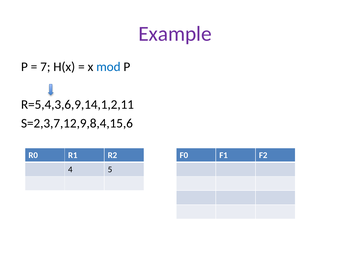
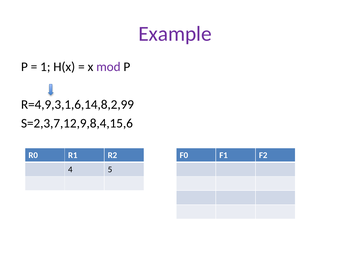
7: 7 -> 1 (45, 67)
mod colour: blue -> purple (108, 67)
R=5,4,3,6,9,14,1,2,11: R=5,4,3,6,9,14,1,2,11 -> R=4,9,3,1,6,14,8,2,99 (77, 105)
